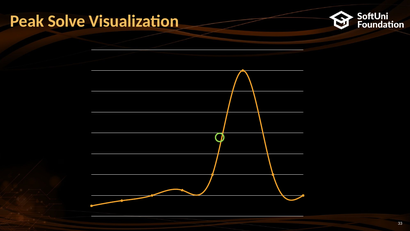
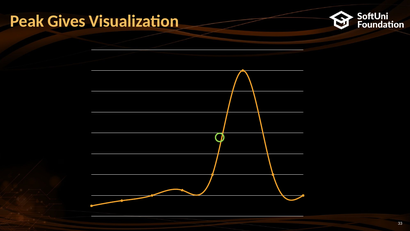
Solve: Solve -> Gives (66, 21)
